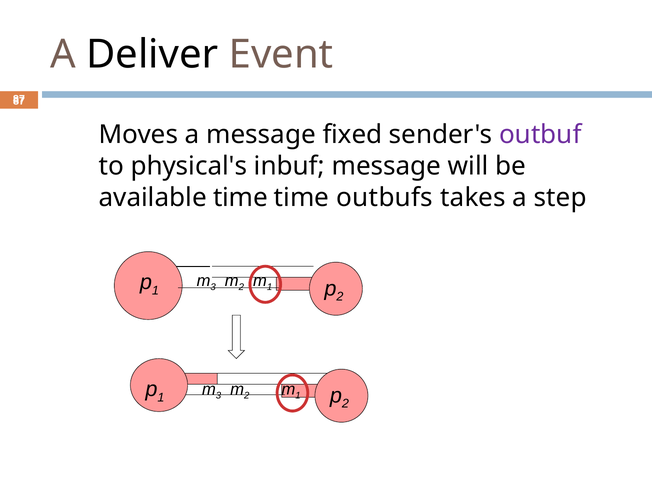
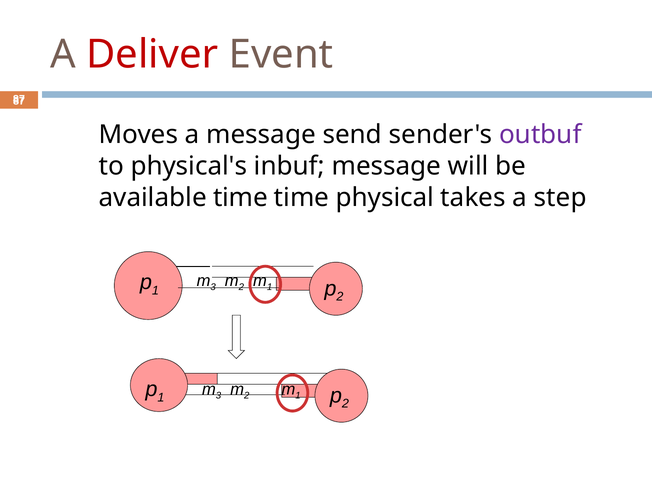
Deliver colour: black -> red (152, 54)
fixed: fixed -> send (352, 135)
outbufs: outbufs -> physical (385, 197)
